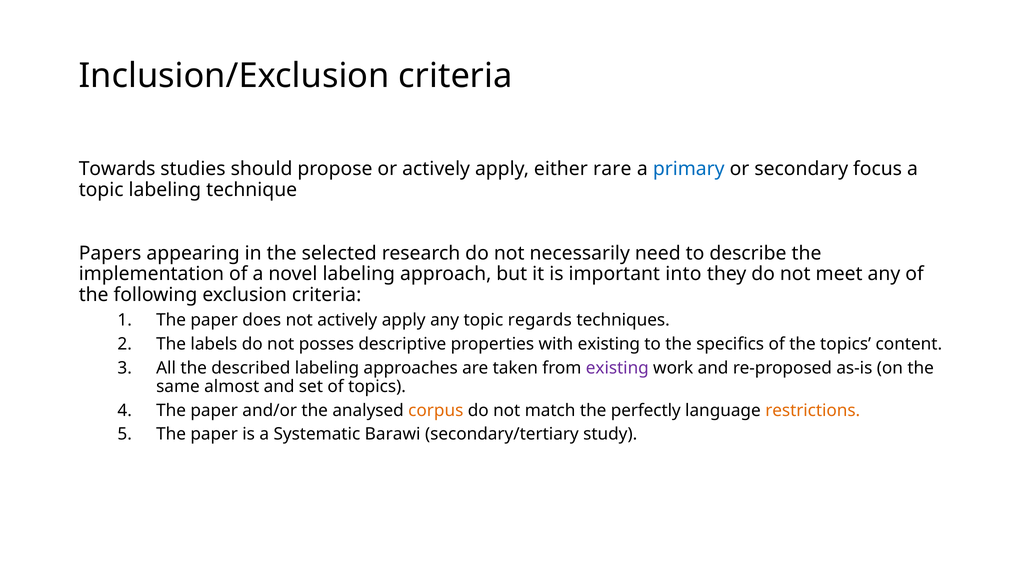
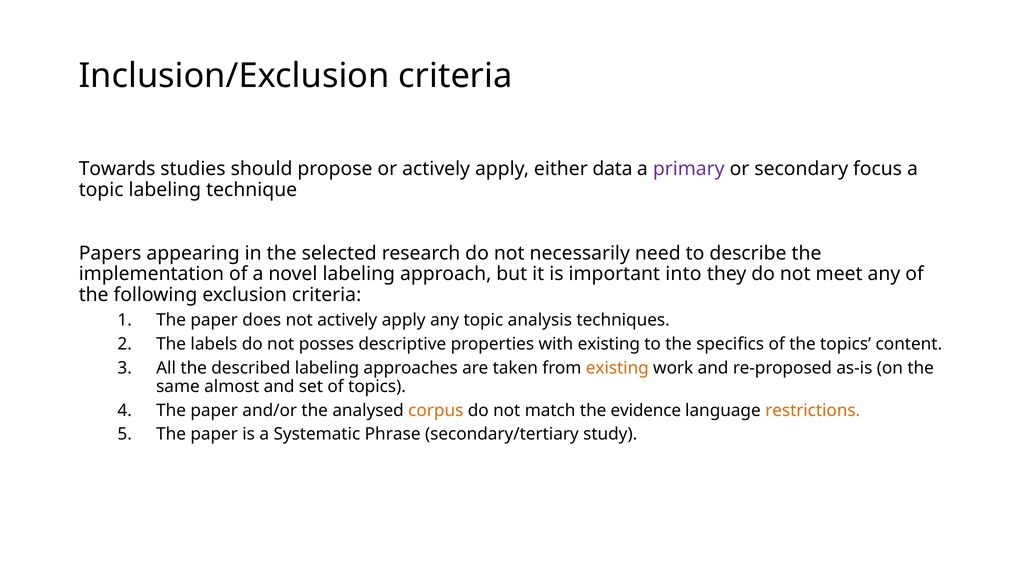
rare: rare -> data (612, 169)
primary colour: blue -> purple (689, 169)
regards: regards -> analysis (540, 320)
existing colour: purple -> orange (617, 368)
perfectly: perfectly -> evidence (646, 410)
Barawi: Barawi -> Phrase (393, 434)
